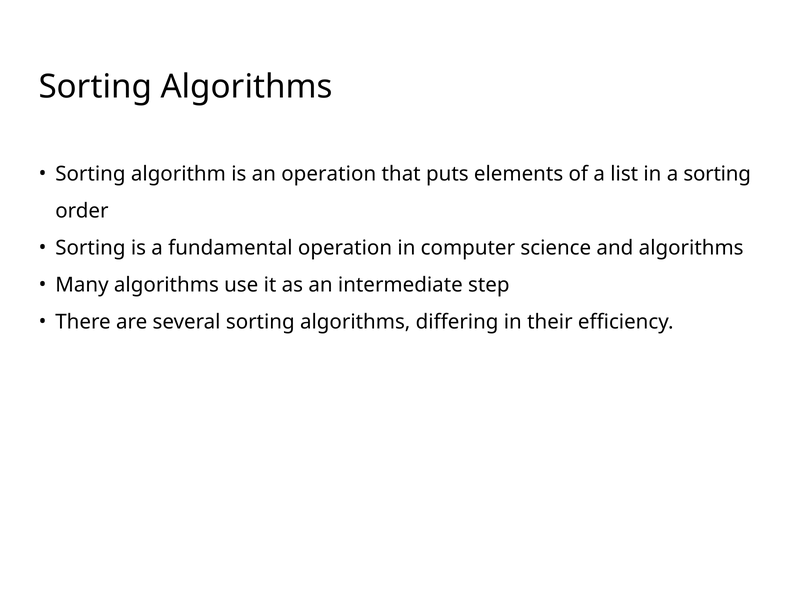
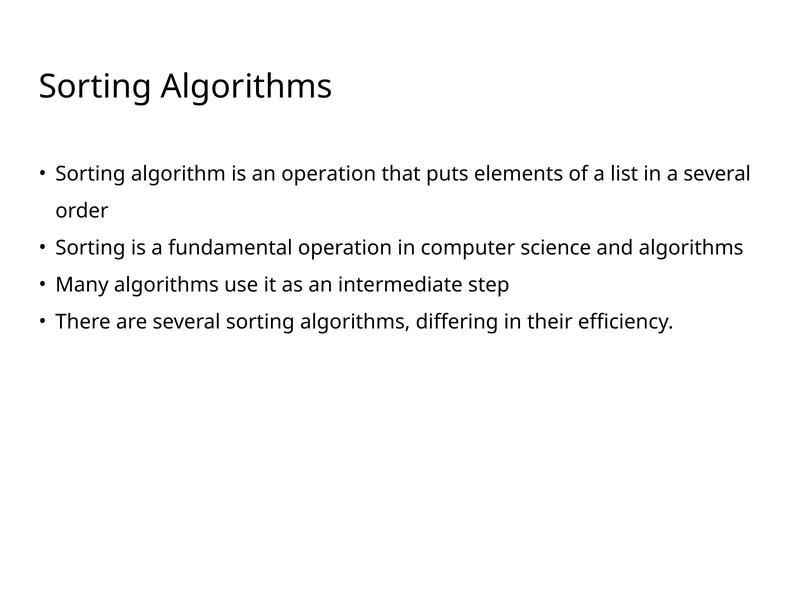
a sorting: sorting -> several (717, 174)
